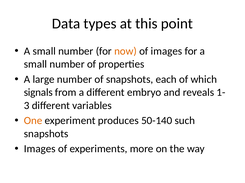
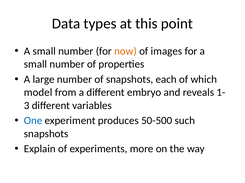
signals: signals -> model (38, 93)
One colour: orange -> blue (33, 121)
50-140: 50-140 -> 50-500 (157, 121)
Images: Images -> Explain (40, 149)
